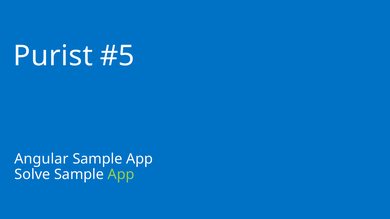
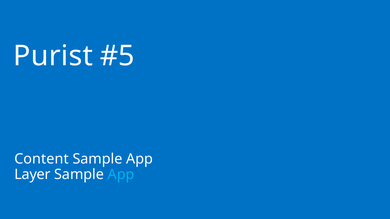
Angular: Angular -> Content (42, 159)
Solve: Solve -> Layer (32, 175)
App colour: light green -> light blue (121, 175)
